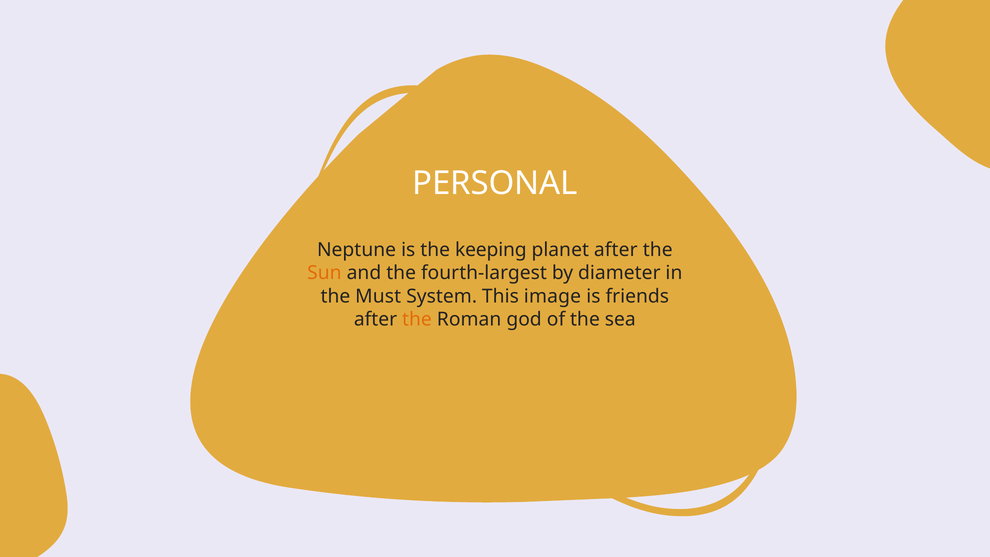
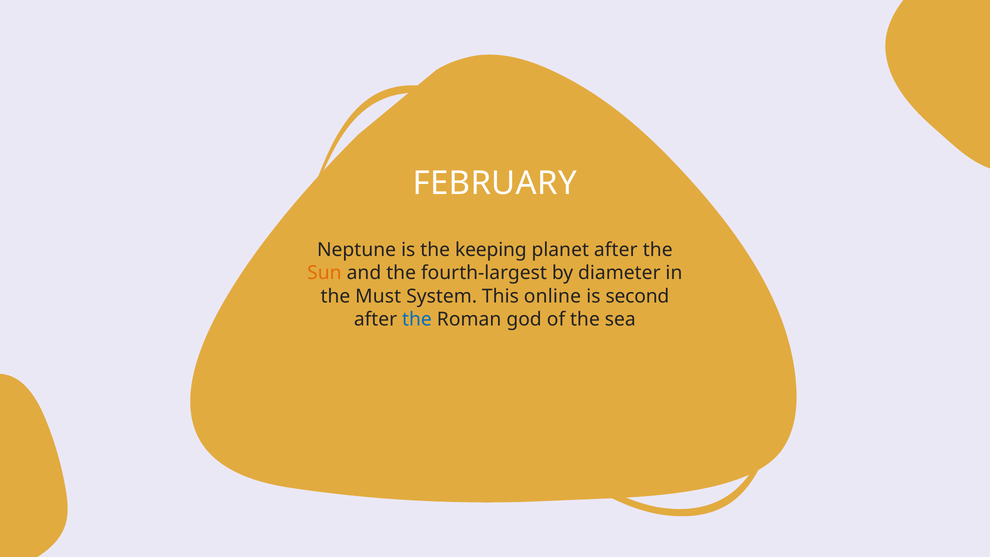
PERSONAL: PERSONAL -> FEBRUARY (495, 183)
image: image -> online (552, 296)
friends: friends -> second (637, 296)
the colour: orange -> blue (417, 319)
